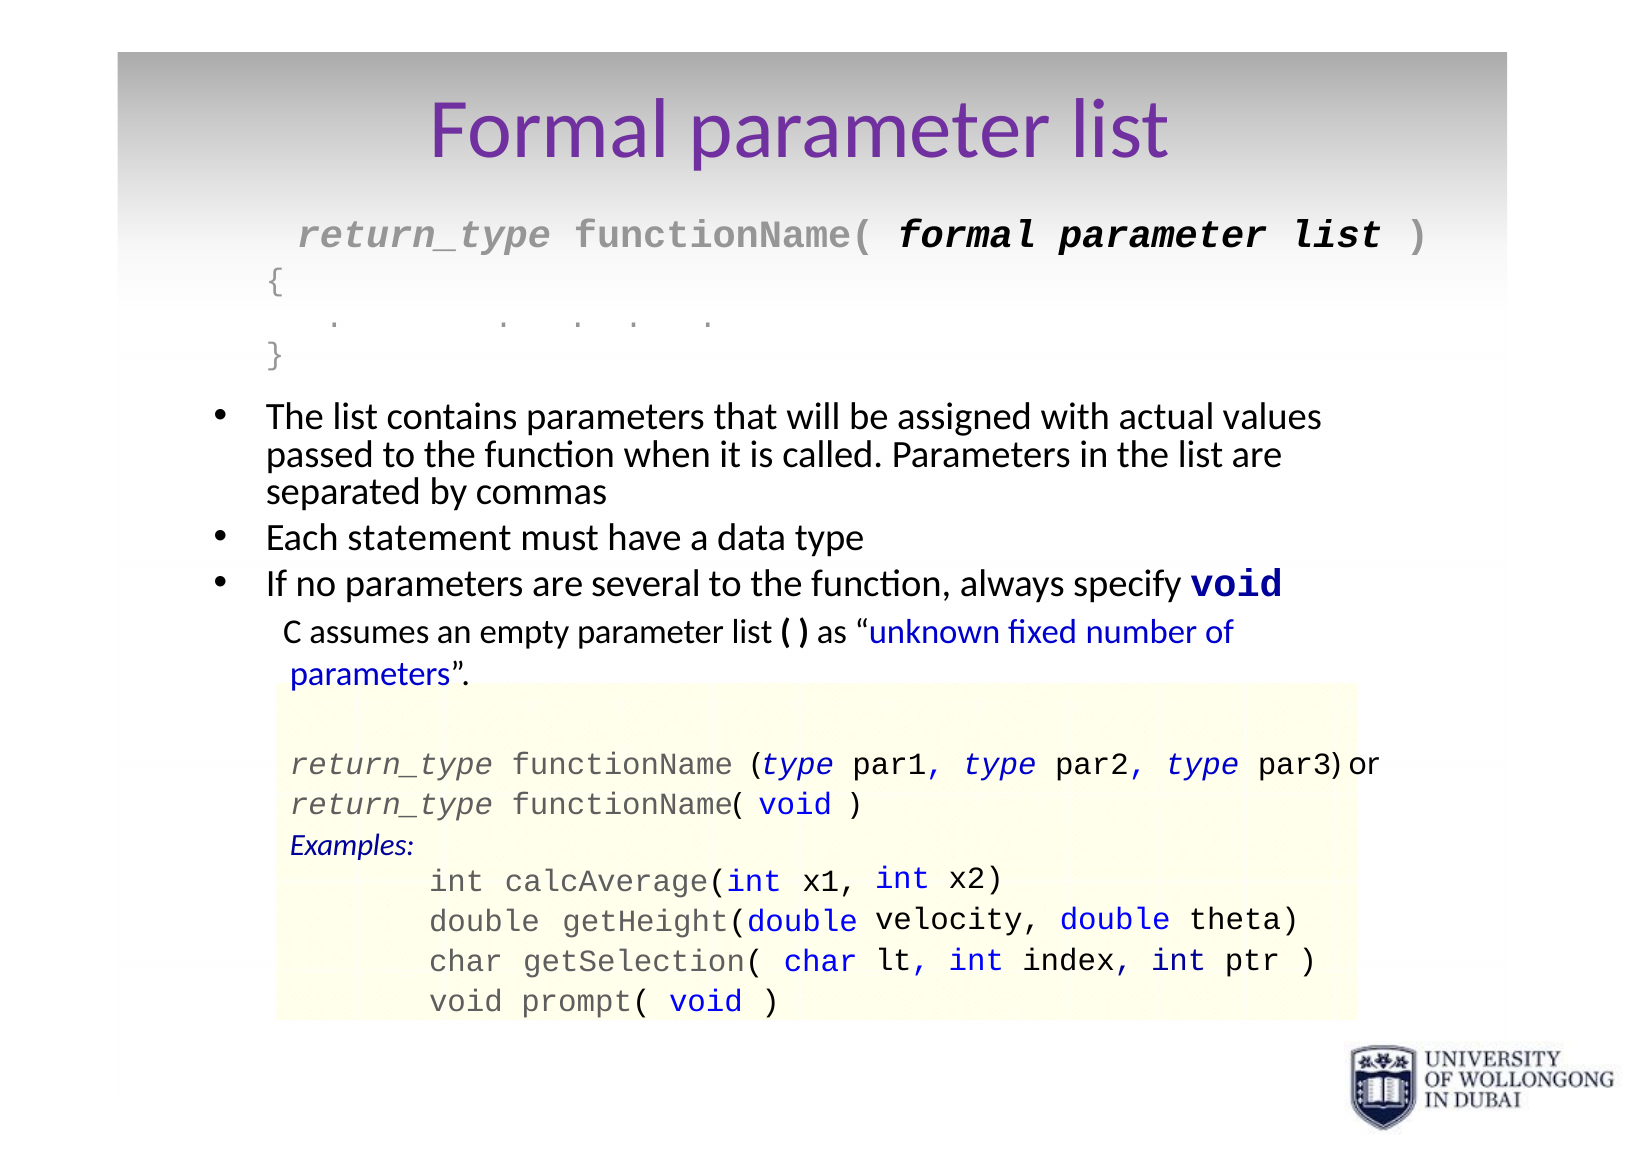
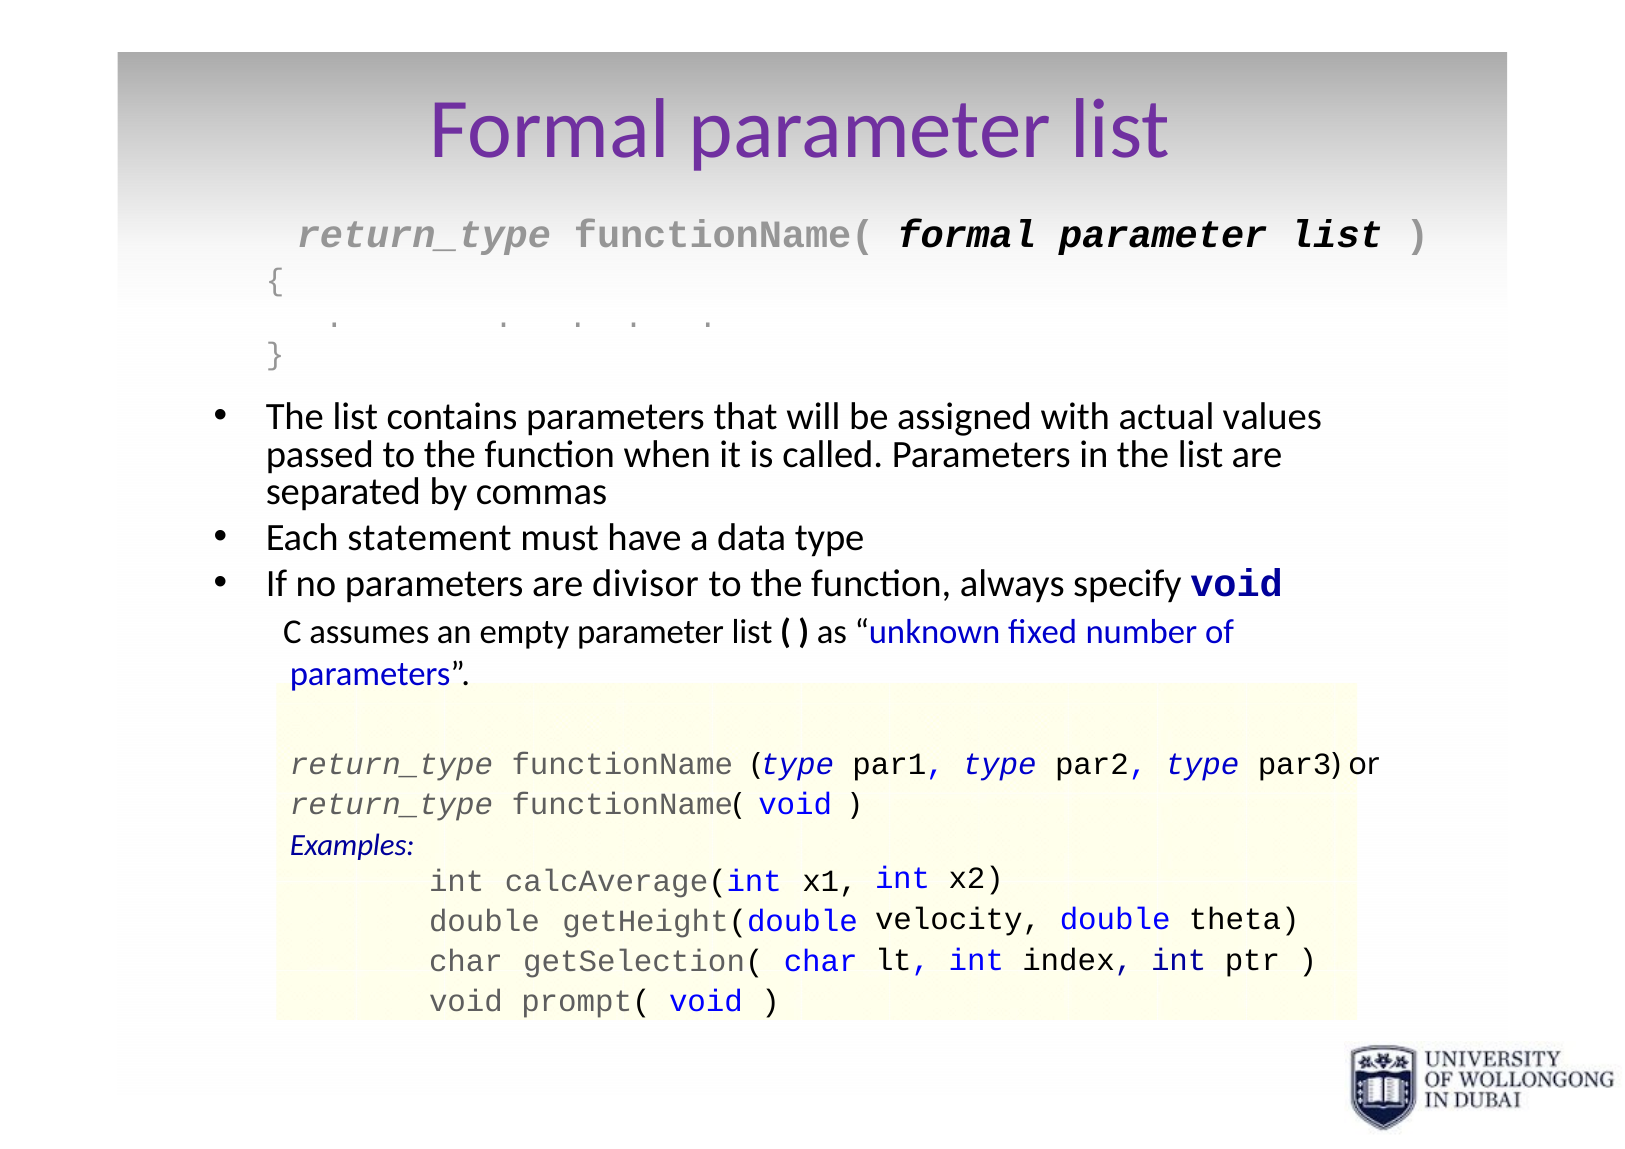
several: several -> divisor (646, 584)
